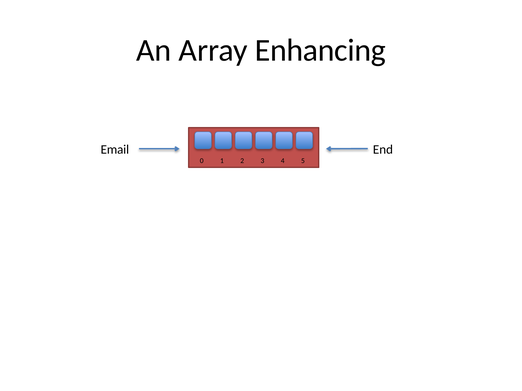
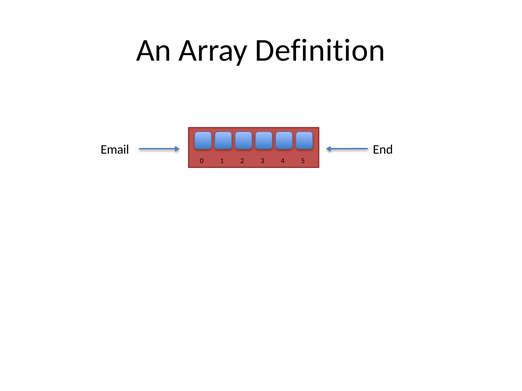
Enhancing: Enhancing -> Definition (320, 51)
